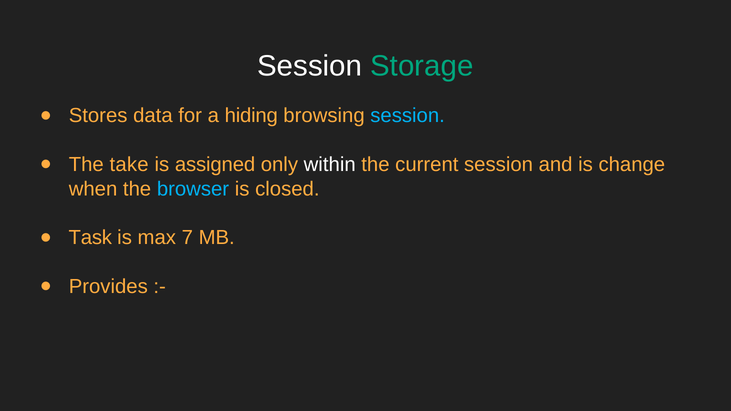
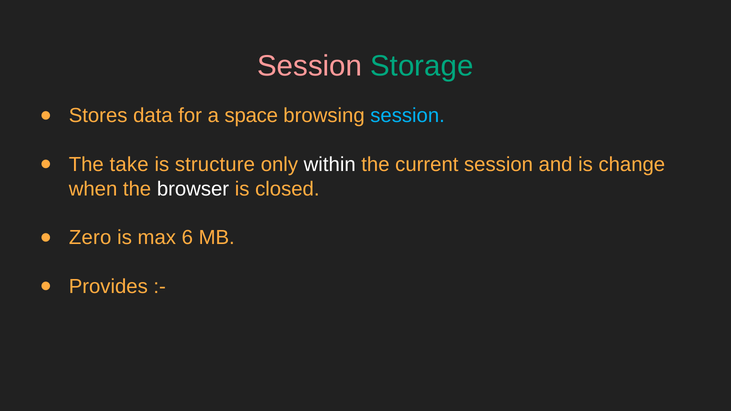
Session colour: white -> pink (310, 66)
hiding: hiding -> space (251, 116)
assigned: assigned -> structure (215, 165)
browser colour: light blue -> white (193, 189)
Task: Task -> Zero (90, 238)
7: 7 -> 6 (187, 238)
